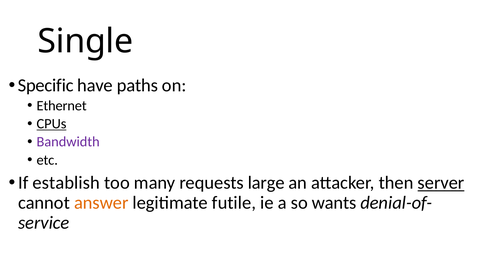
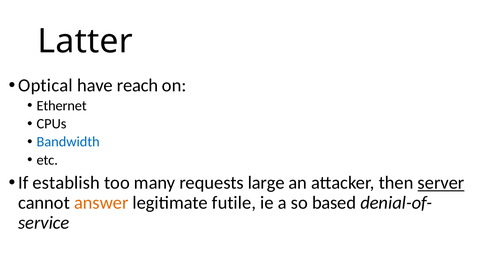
Single: Single -> Latter (85, 41)
Specific: Specific -> Optical (45, 86)
paths: paths -> reach (137, 86)
CPUs underline: present -> none (51, 124)
Bandwidth colour: purple -> blue (68, 142)
wants: wants -> based (334, 203)
